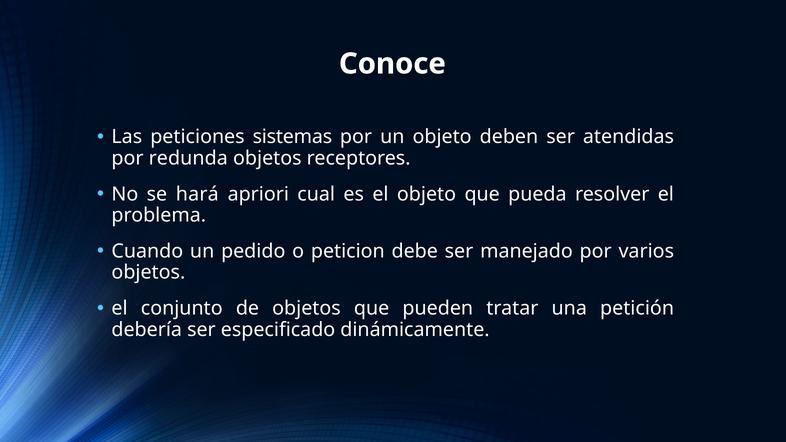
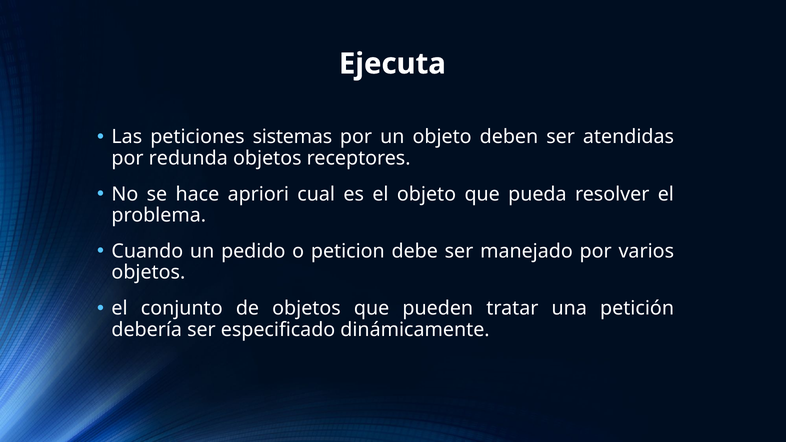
Conoce: Conoce -> Ejecuta (392, 64)
hará: hará -> hace (197, 194)
